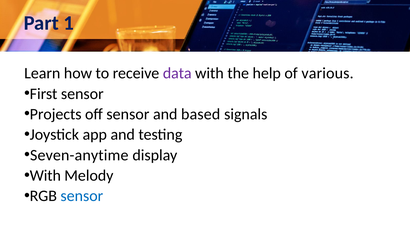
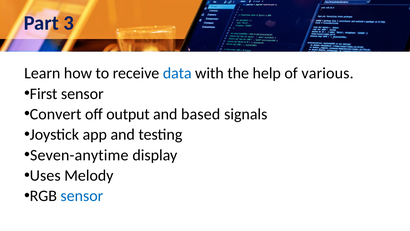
1: 1 -> 3 (69, 23)
data colour: purple -> blue (177, 73)
Projects: Projects -> Convert (56, 114)
off sensor: sensor -> output (128, 114)
With: With -> Uses (45, 175)
